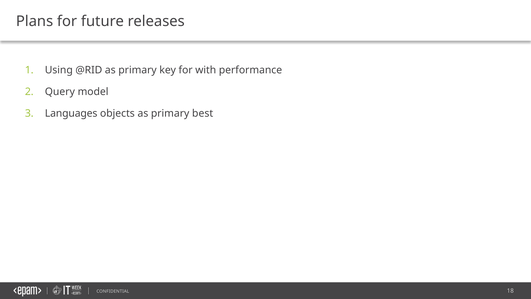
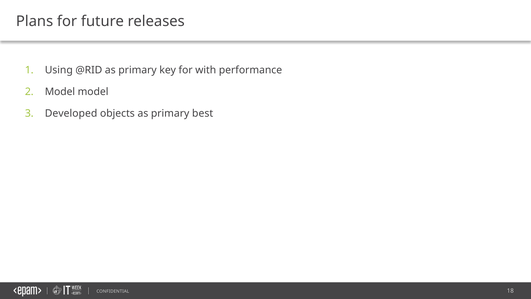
Query: Query -> Model (60, 92)
Languages: Languages -> Developed (71, 113)
